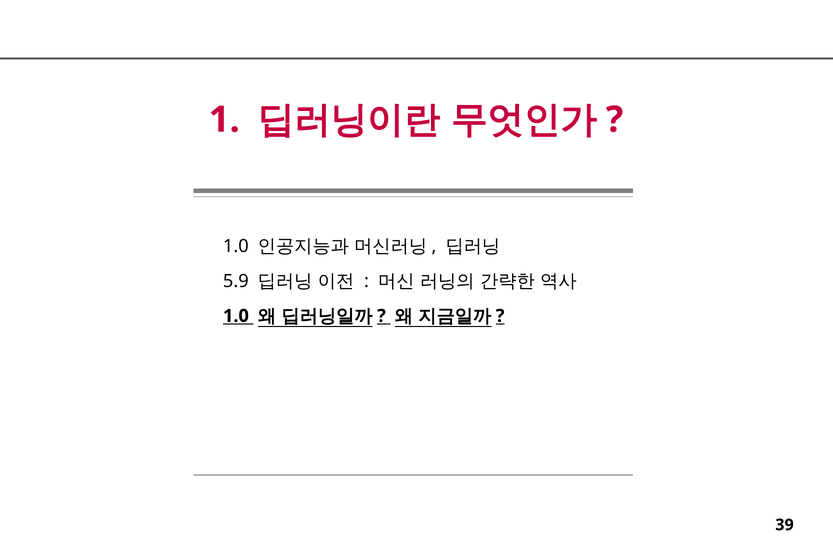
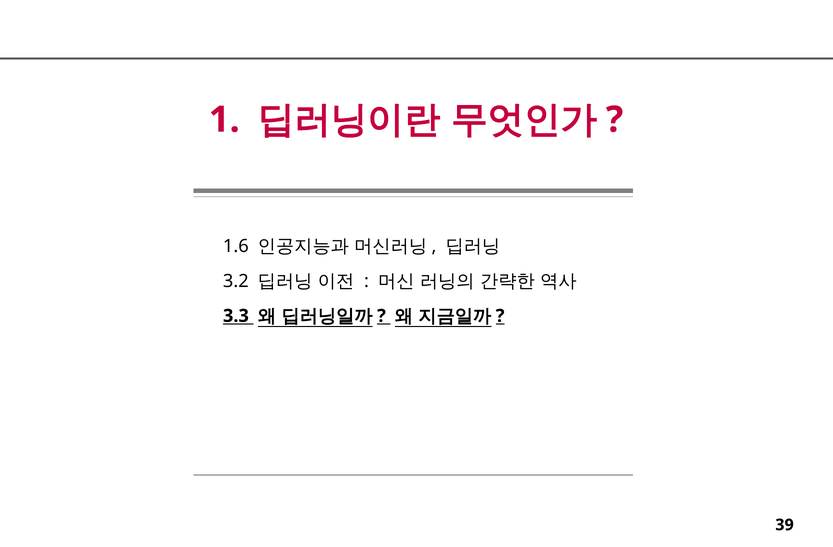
1.0: 1.0 -> 1.6 (236, 246)
5.9: 5.9 -> 3.2 (236, 281)
1.0: 1.0 -> 3.3 (236, 316)
